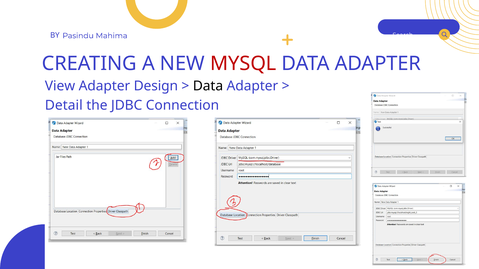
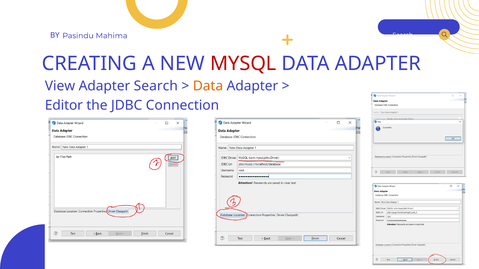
Design: Design -> Search (156, 86)
Data colour: black -> orange (208, 86)
Detail: Detail -> Editor (64, 105)
